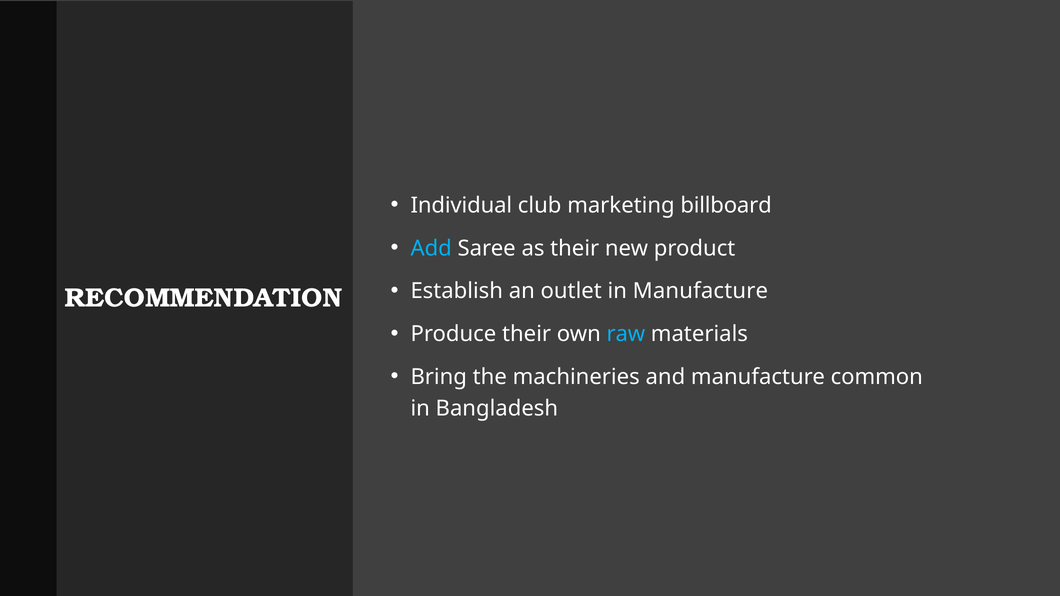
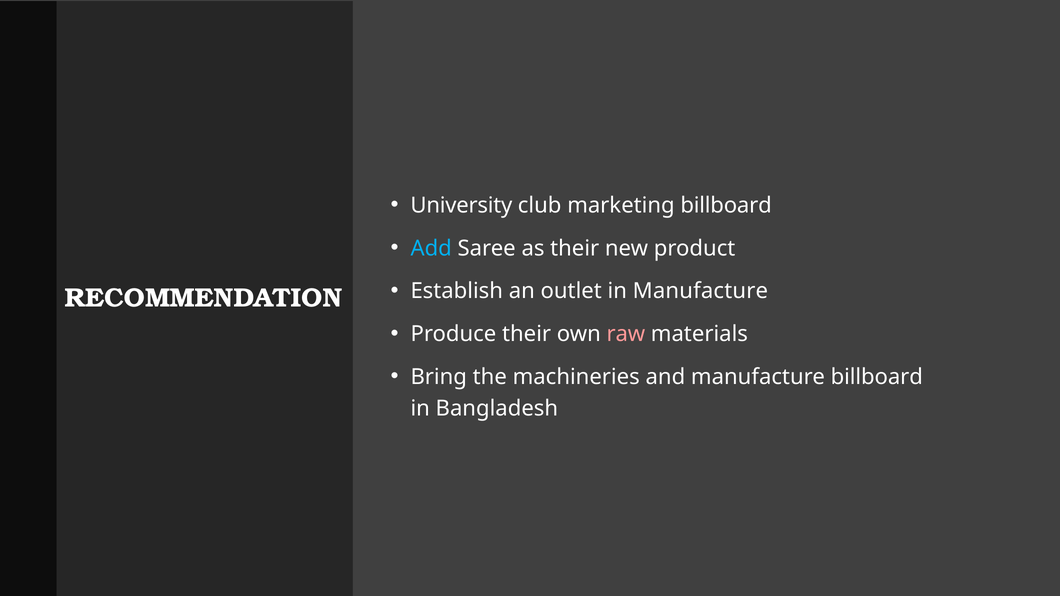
Individual: Individual -> University (461, 205)
raw colour: light blue -> pink (626, 334)
manufacture common: common -> billboard (877, 377)
